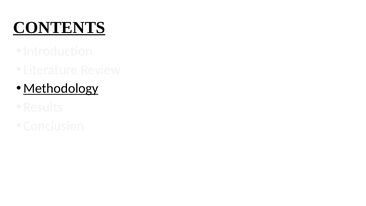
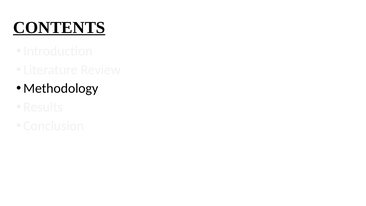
Methodology underline: present -> none (61, 88)
